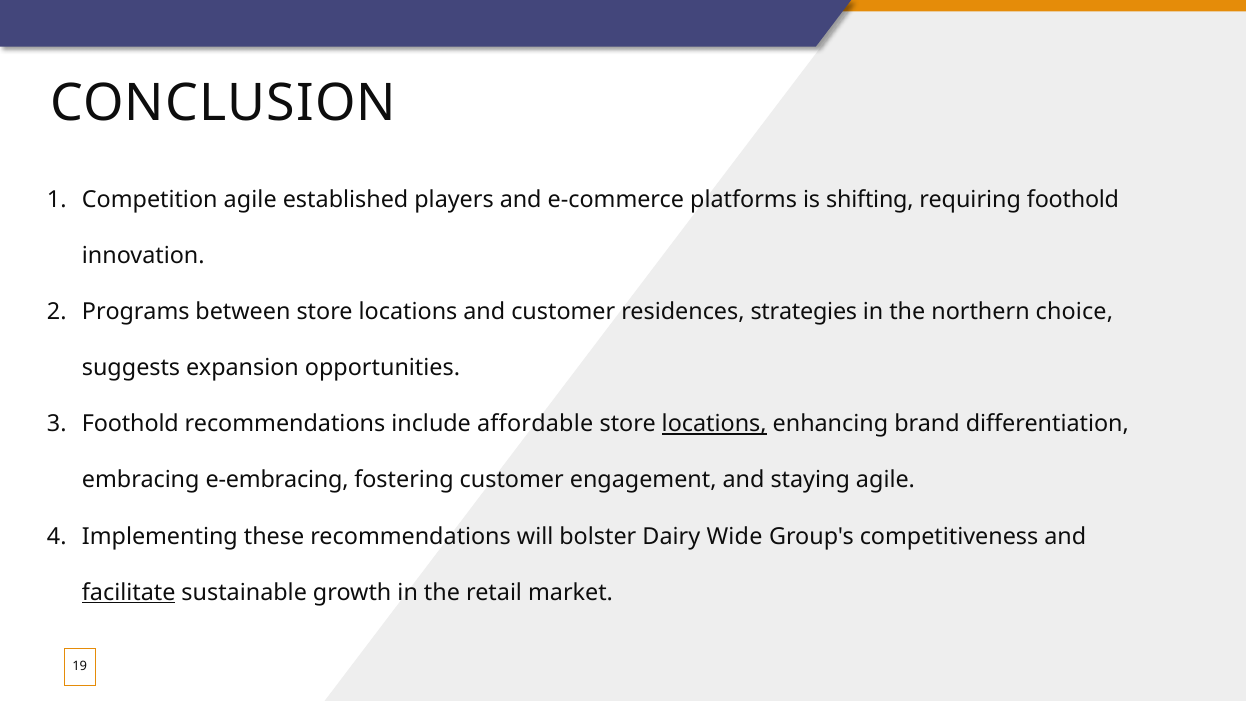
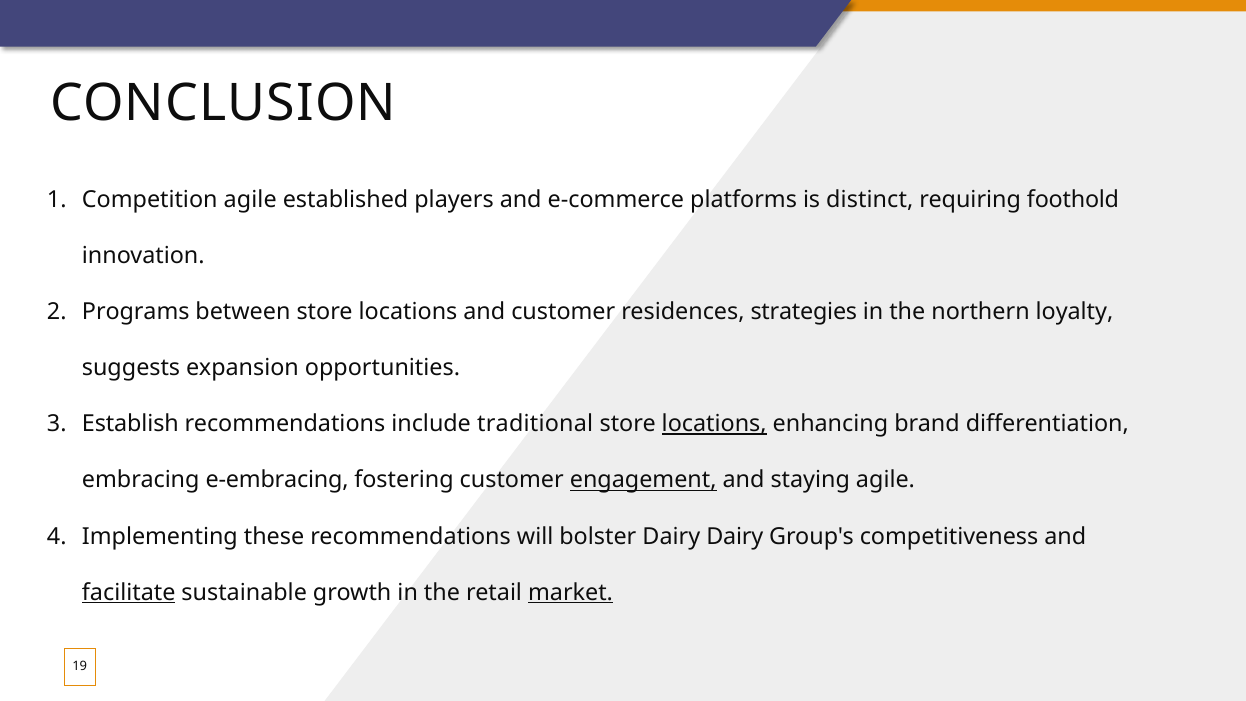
shifting: shifting -> distinct (870, 200)
choice: choice -> loyalty (1074, 312)
Foothold: Foothold -> Establish (130, 424)
affordable: affordable -> traditional (535, 424)
engagement underline: none -> present (643, 480)
Dairy Wide: Wide -> Dairy (735, 536)
market underline: none -> present (571, 592)
